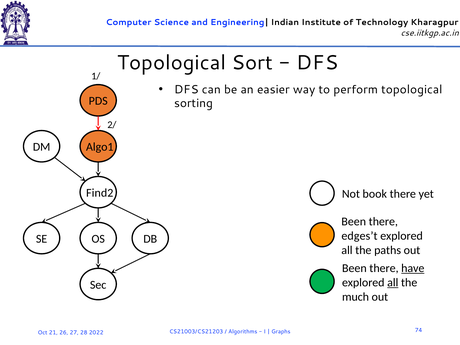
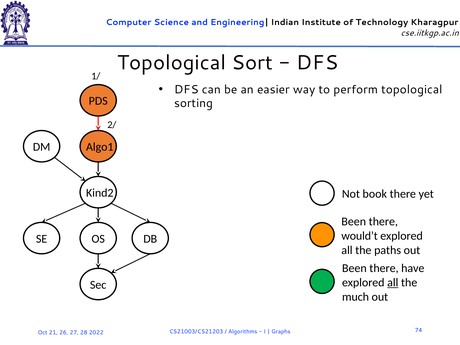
Find2: Find2 -> Kind2 (100, 193)
edges’t: edges’t -> would’t (360, 236)
have underline: present -> none (413, 268)
